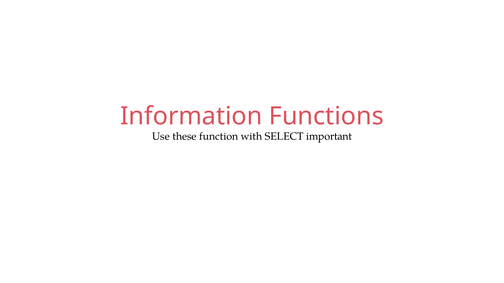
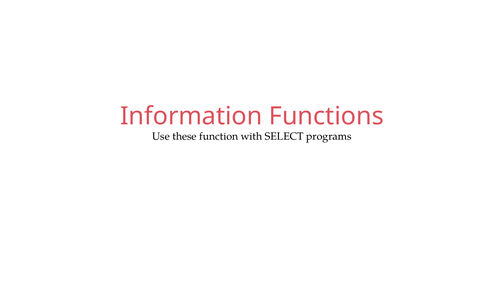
important: important -> programs (329, 137)
